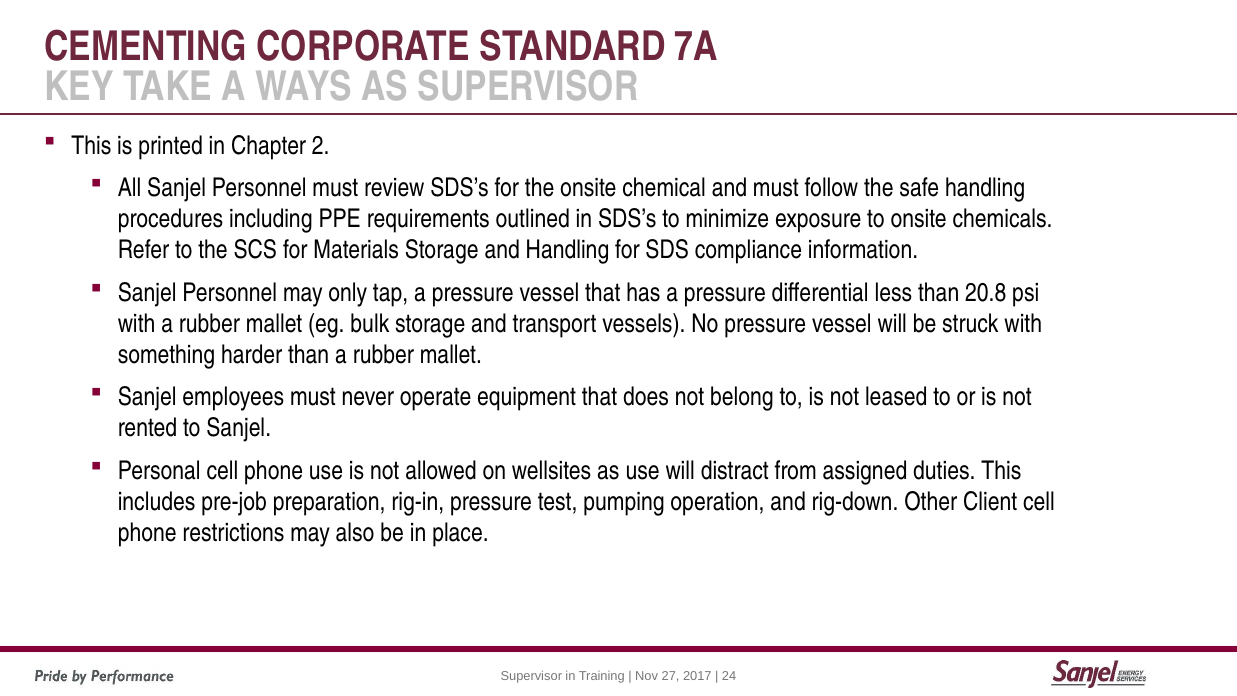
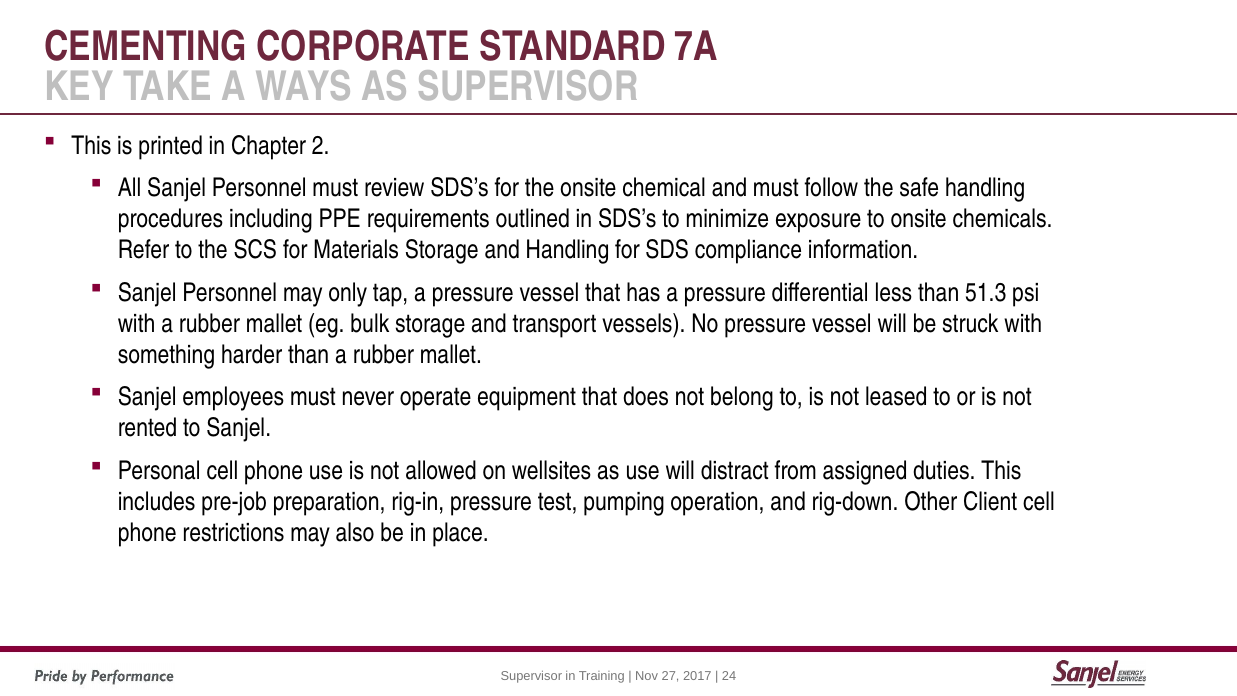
20.8: 20.8 -> 51.3 (986, 293)
